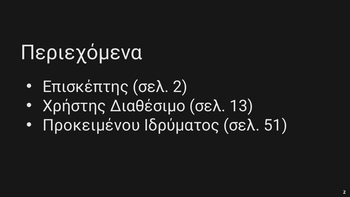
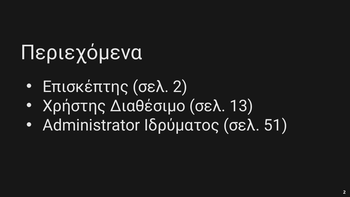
Προκειμένου: Προκειμένου -> Administrator (91, 125)
